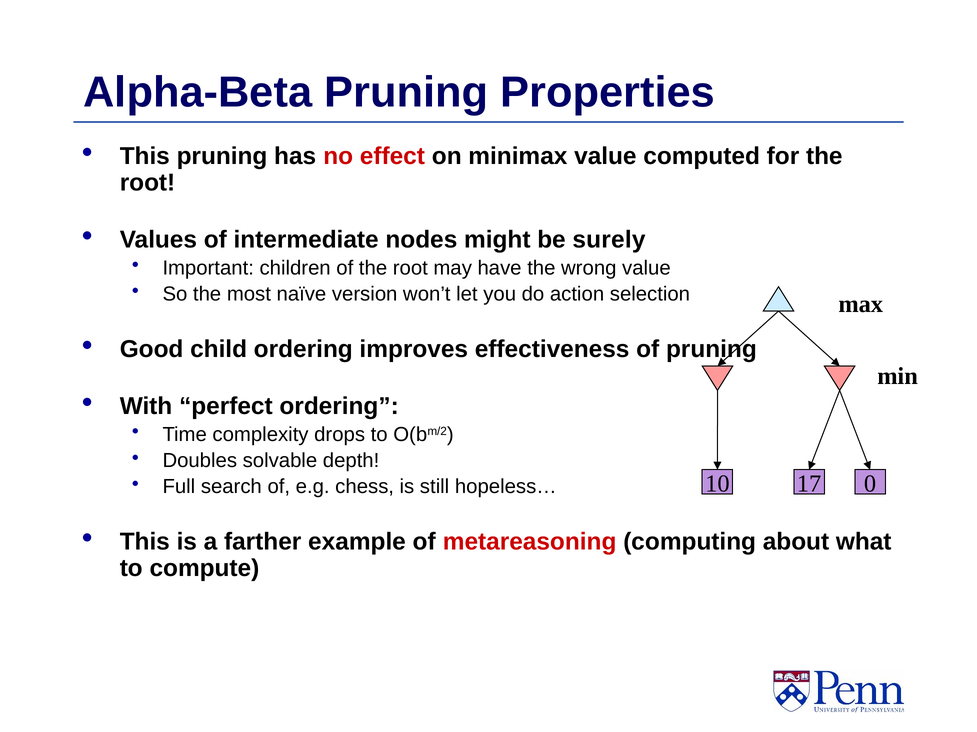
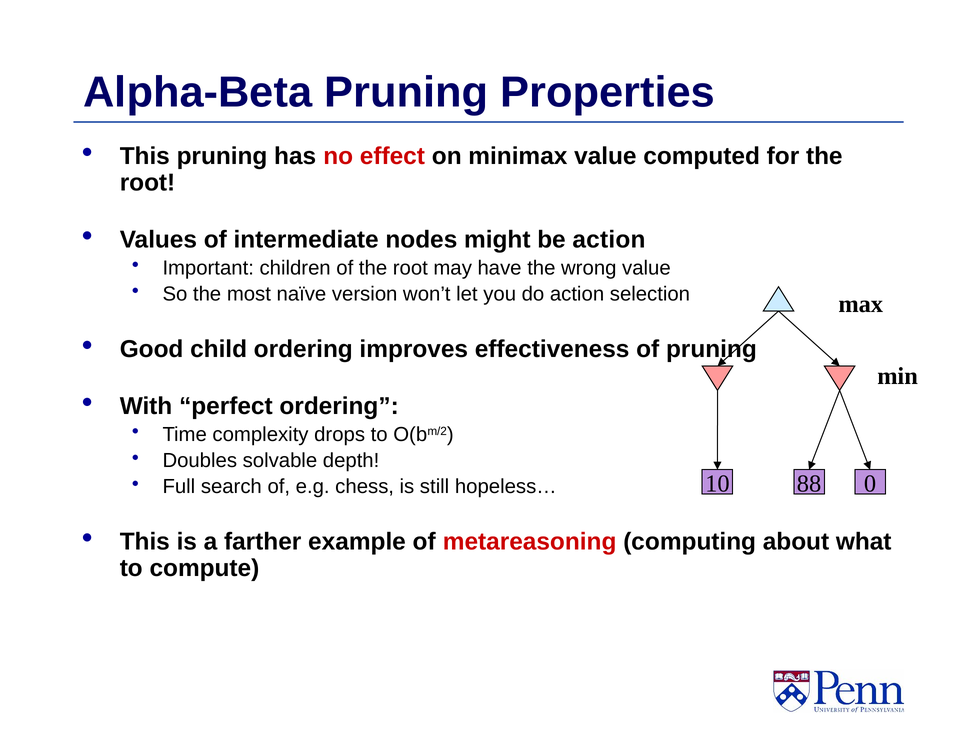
be surely: surely -> action (609, 240)
17: 17 -> 88 (809, 484)
